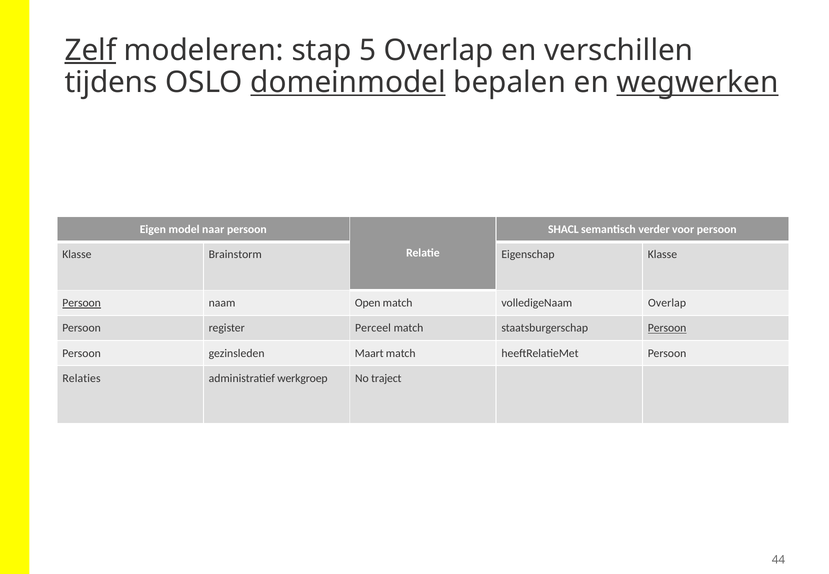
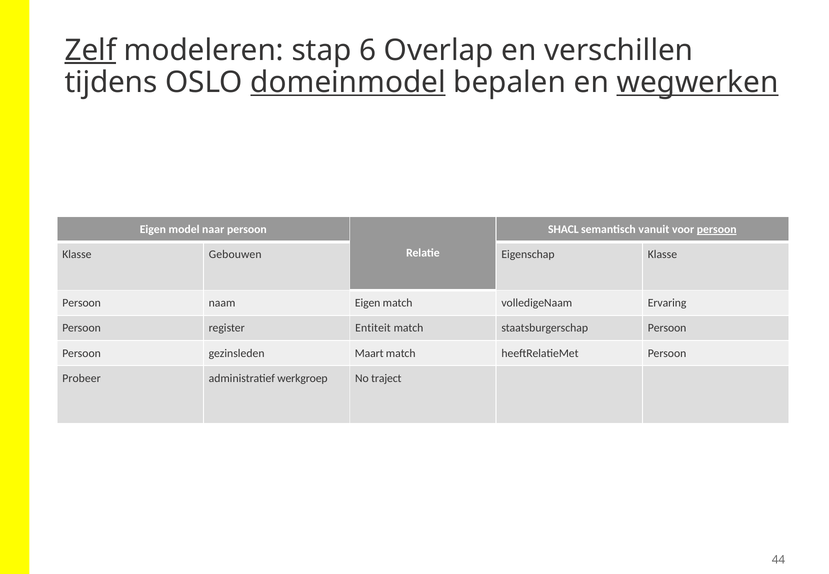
5: 5 -> 6 (368, 50)
verder: verder -> vanuit (654, 229)
persoon underline: none -> present (717, 229)
Brainstorm: Brainstorm -> Gebouwen (235, 255)
Persoon underline: present -> none (82, 303)
naam Open: Open -> Eigen (368, 303)
volledigeNaam Overlap: Overlap -> Ervaring (667, 303)
Perceel: Perceel -> Entiteit (373, 328)
Persoon underline: present -> none (667, 328)
Relaties: Relaties -> Probeer (82, 378)
